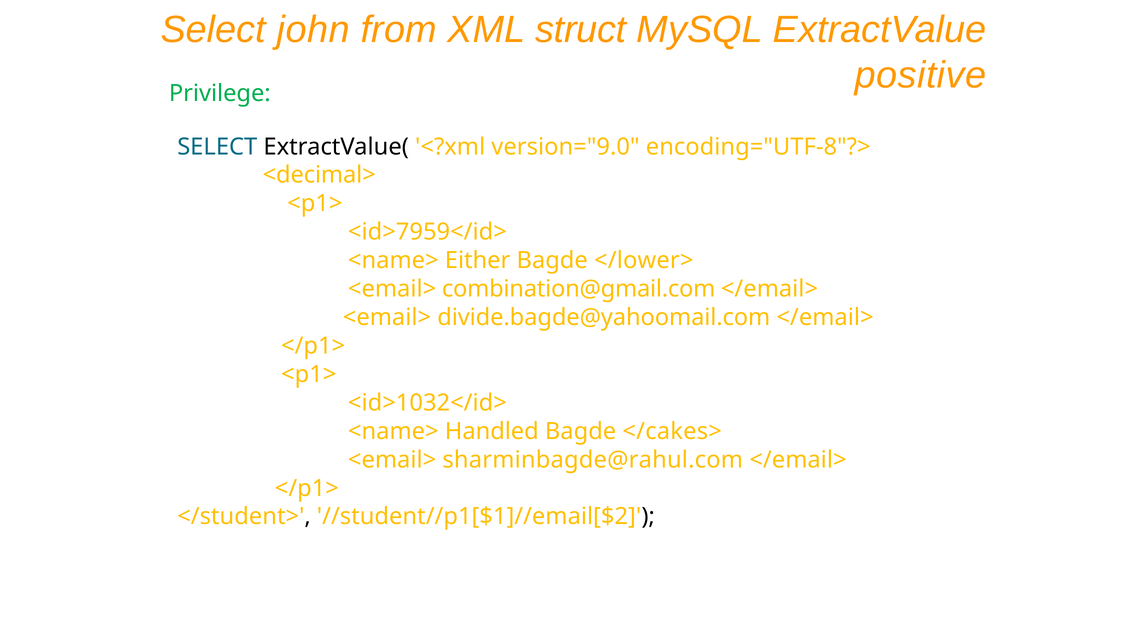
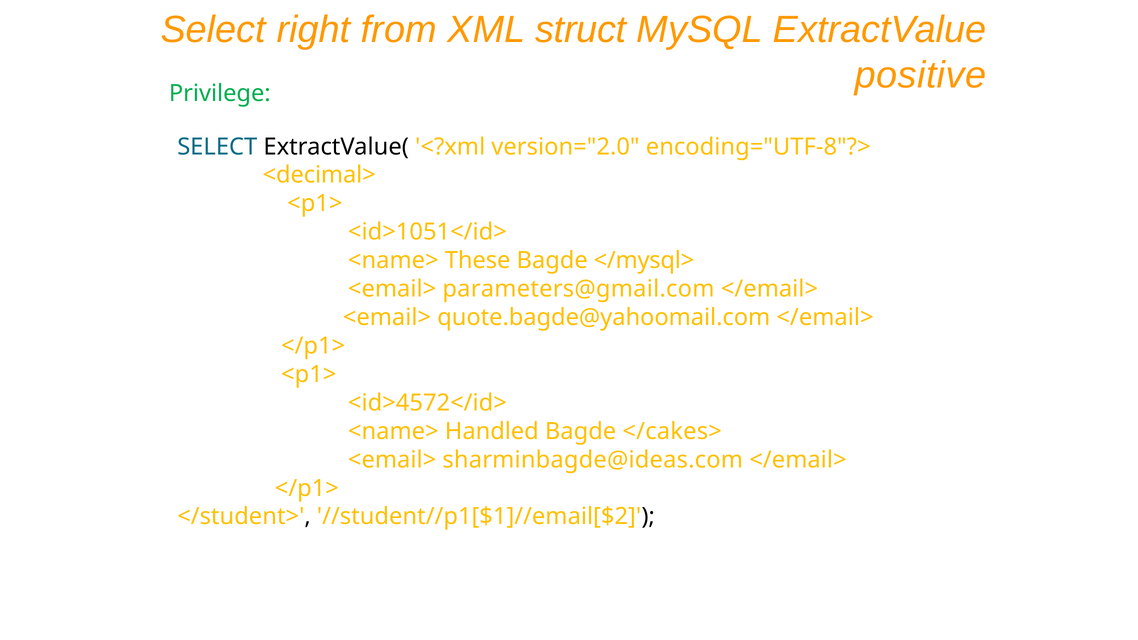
john: john -> right (313, 30)
version="9.0: version="9.0 -> version="2.0 (566, 147)
<id>7959</id>: <id>7959</id> -> <id>1051</id> (427, 232)
Either: Either -> These (478, 261)
</lower>: </lower> -> </mysql> (644, 261)
combination@gmail.com: combination@gmail.com -> parameters@gmail.com (578, 289)
divide.bagde@yahoomail.com: divide.bagde@yahoomail.com -> quote.bagde@yahoomail.com (604, 318)
<id>1032</id>: <id>1032</id> -> <id>4572</id> (427, 403)
sharminbagde@rahul.com: sharminbagde@rahul.com -> sharminbagde@ideas.com (593, 460)
